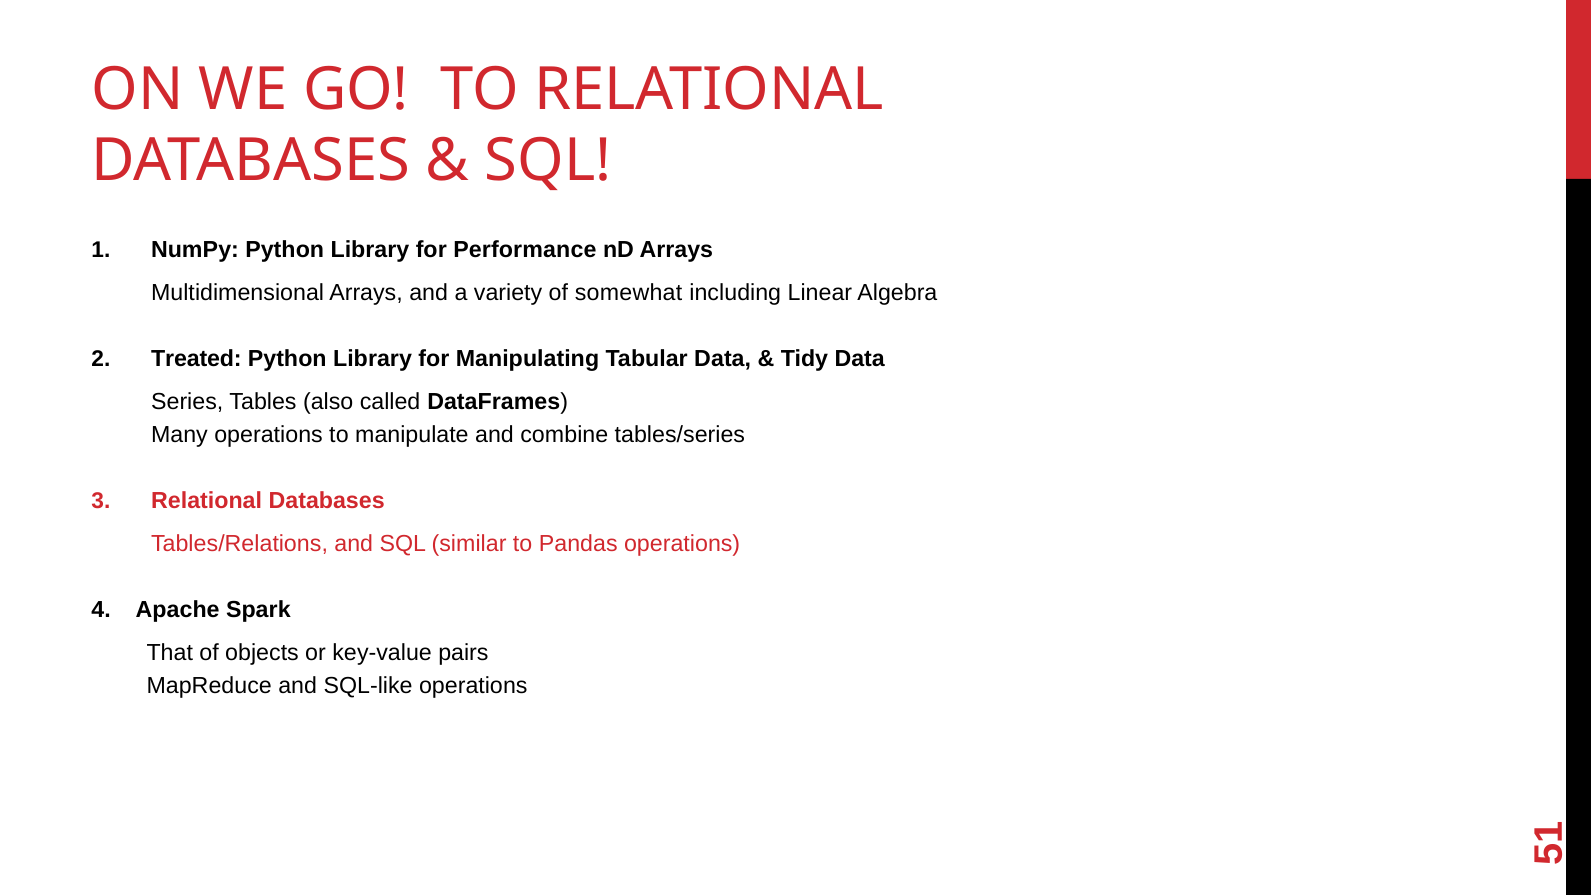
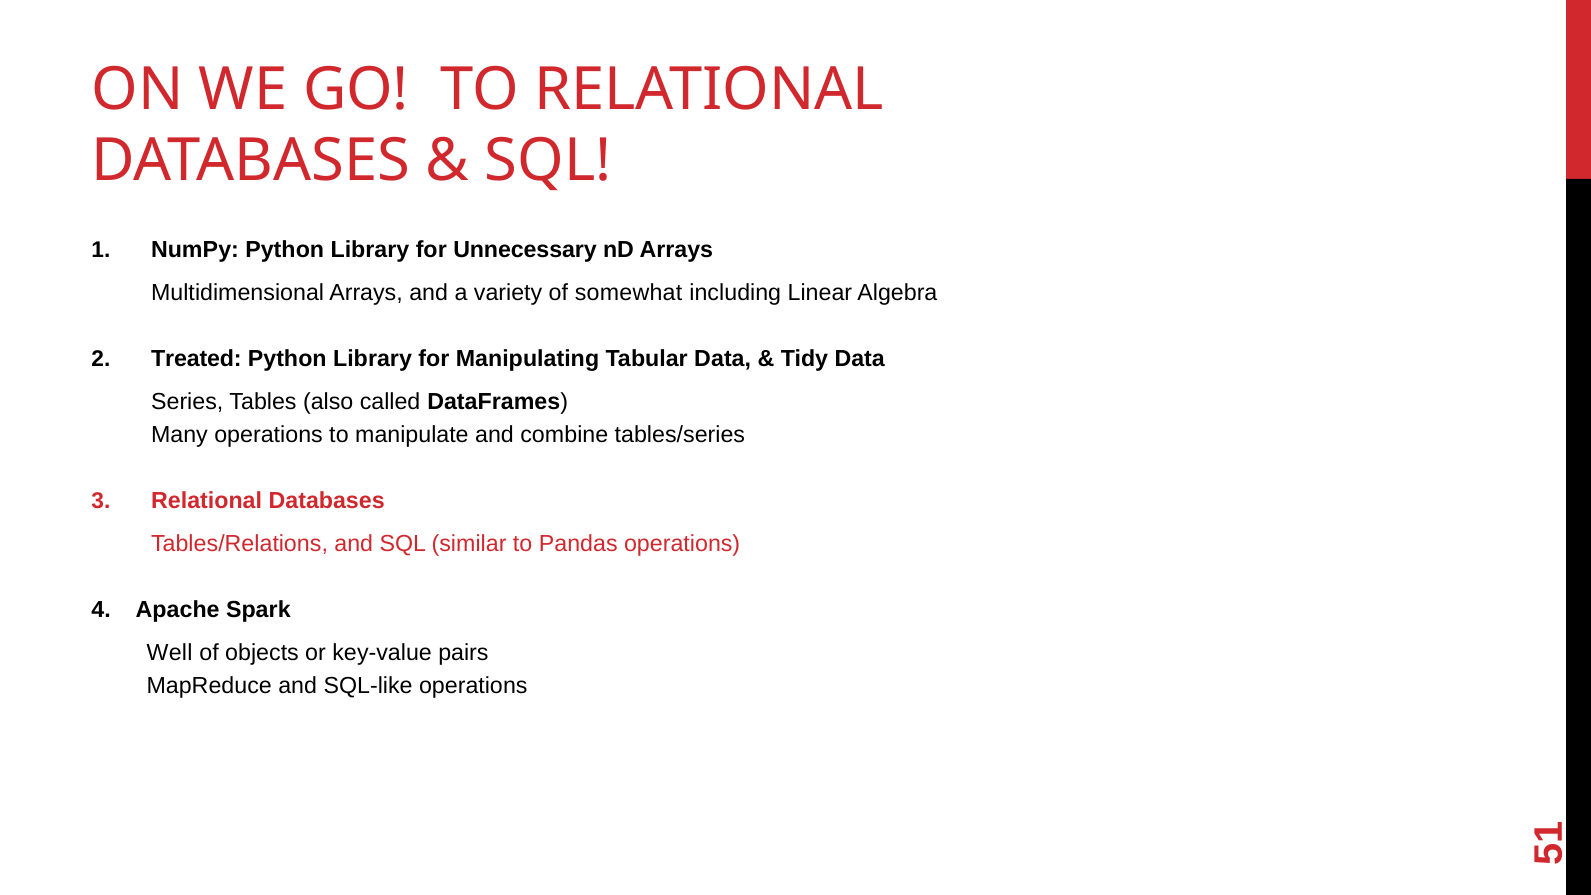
Performance: Performance -> Unnecessary (525, 250)
That: That -> Well (170, 653)
